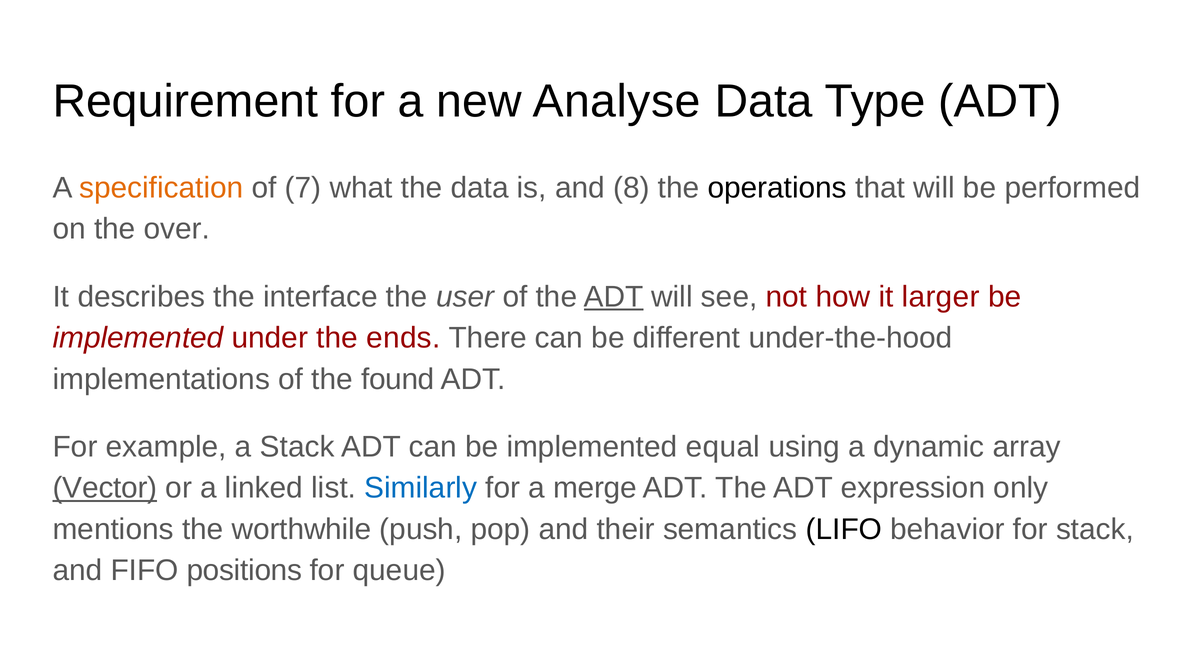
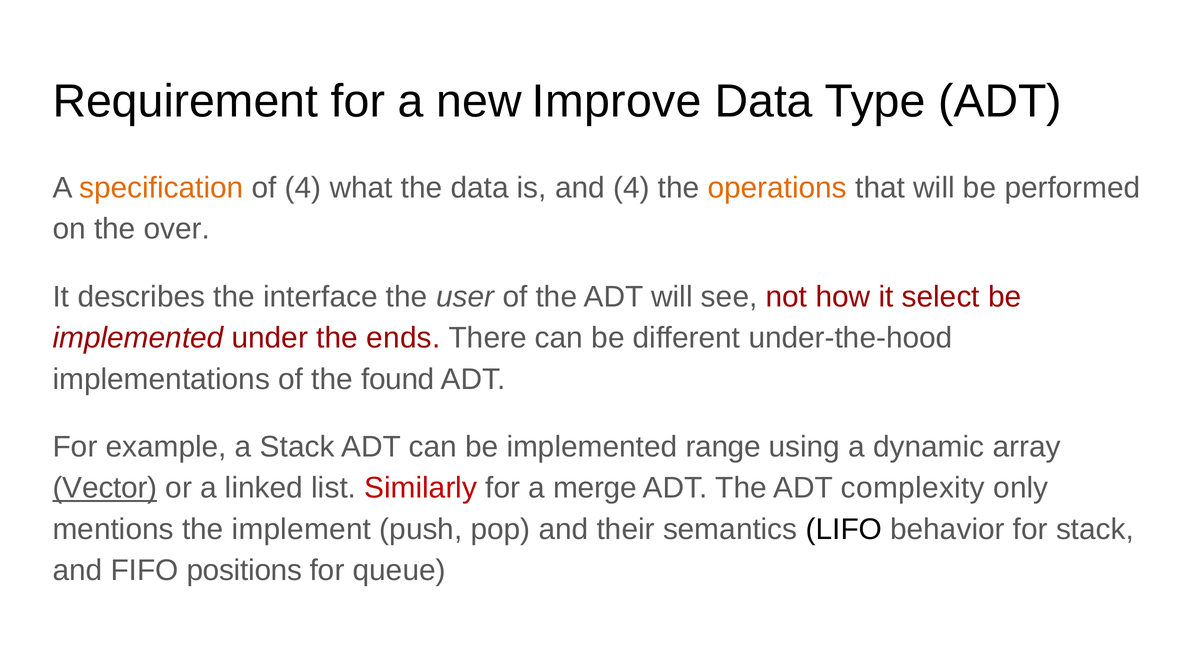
Analyse: Analyse -> Improve (617, 101)
of 7: 7 -> 4 (303, 188)
and 8: 8 -> 4 (631, 188)
operations colour: black -> orange (777, 188)
ADT underline: present -> none (614, 297)
larger: larger -> select (941, 297)
equal: equal -> range (723, 447)
Similarly colour: blue -> red (421, 488)
expression: expression -> complexity (913, 488)
worthwhile: worthwhile -> implement (301, 529)
